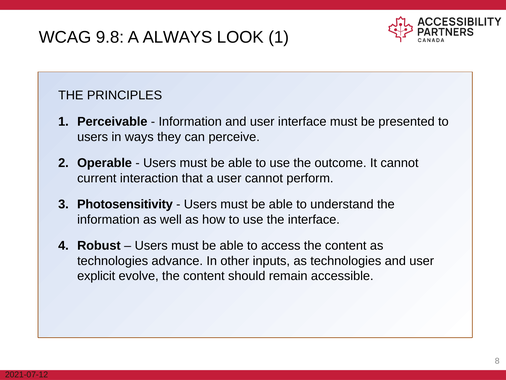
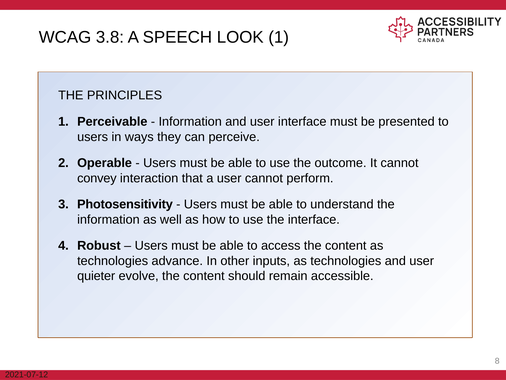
9.8: 9.8 -> 3.8 (110, 37)
ALWAYS: ALWAYS -> SPEECH (177, 37)
current: current -> convey (97, 178)
explicit: explicit -> quieter (96, 276)
